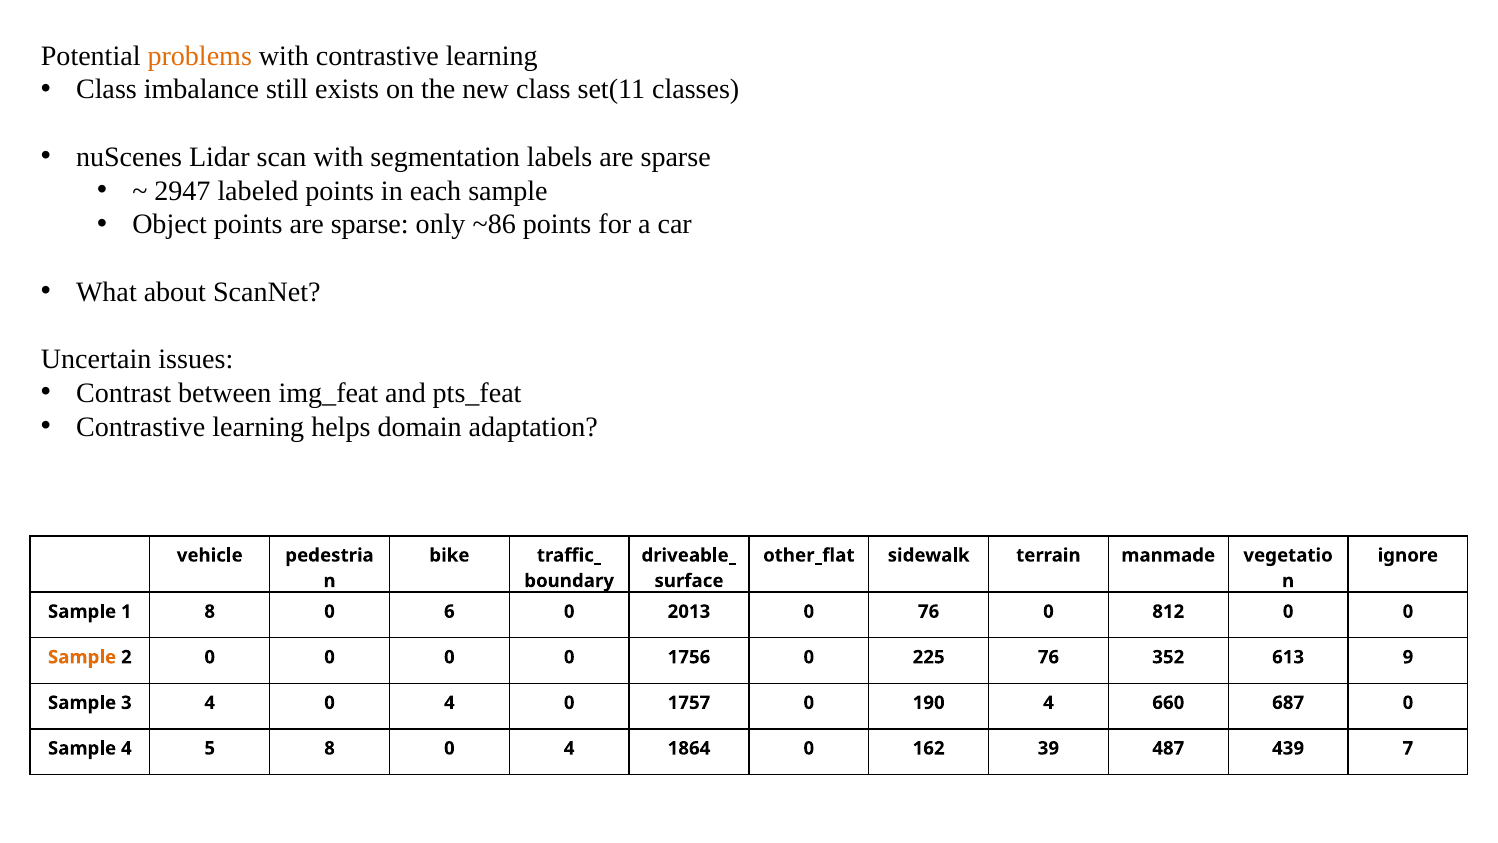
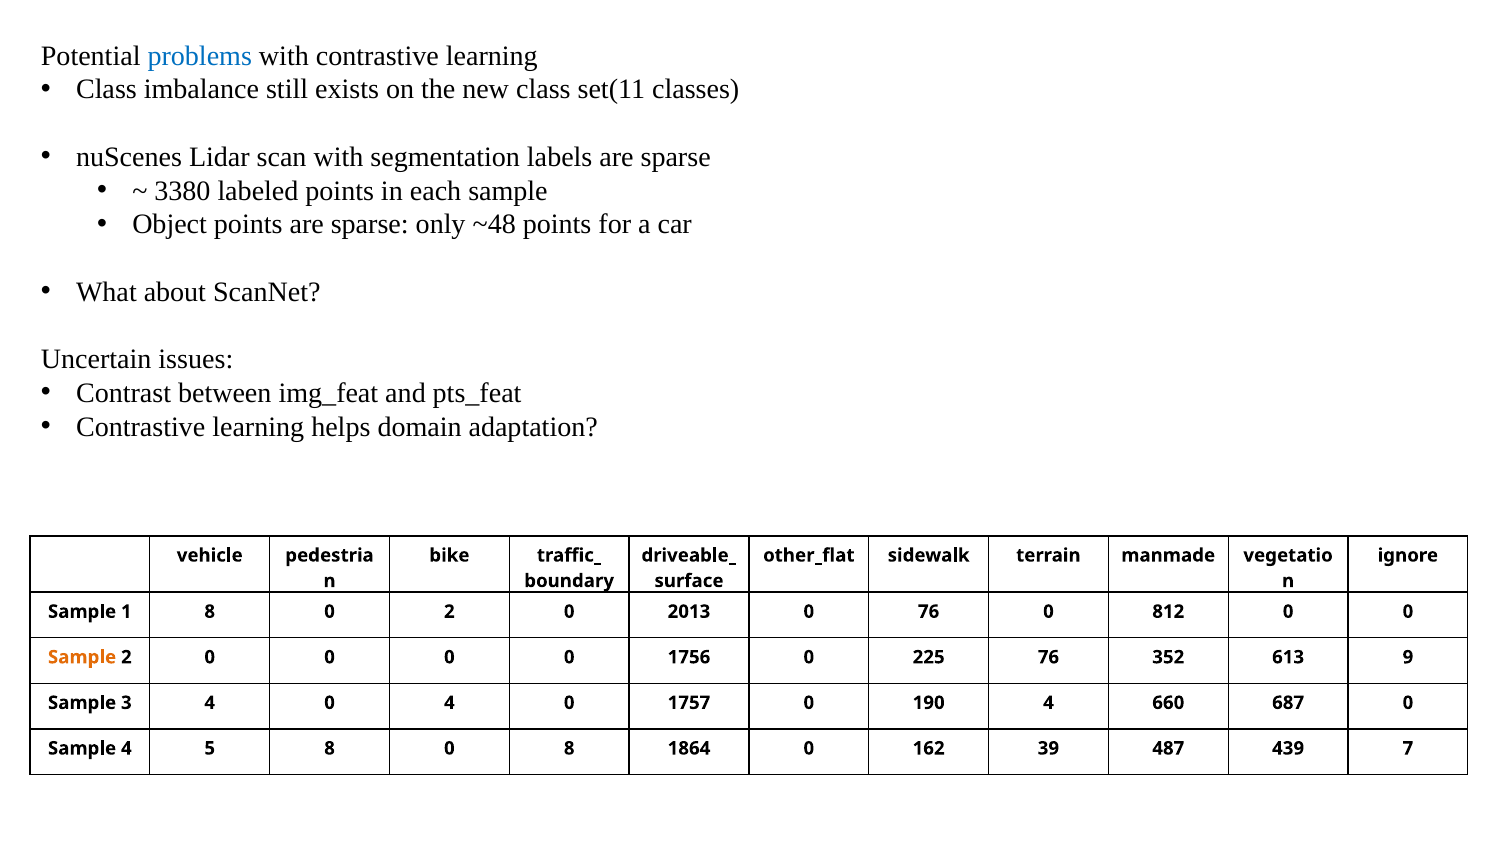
problems colour: orange -> blue (200, 56)
2947: 2947 -> 3380 (182, 191)
~86: ~86 -> ~48 (494, 224)
0 6: 6 -> 2 (449, 611)
8 0 4: 4 -> 8 (569, 748)
